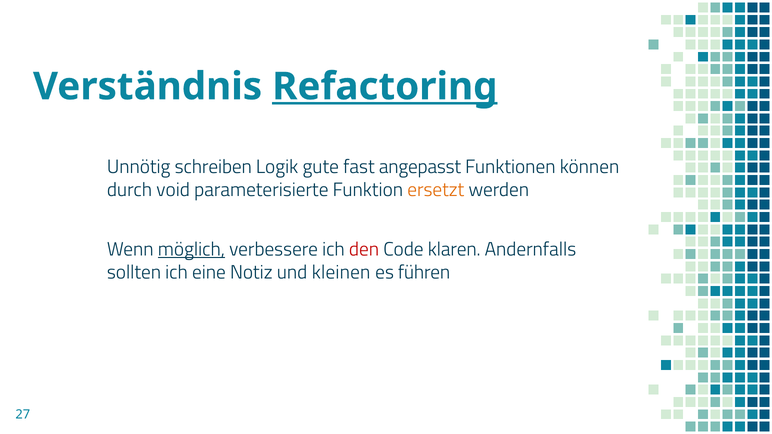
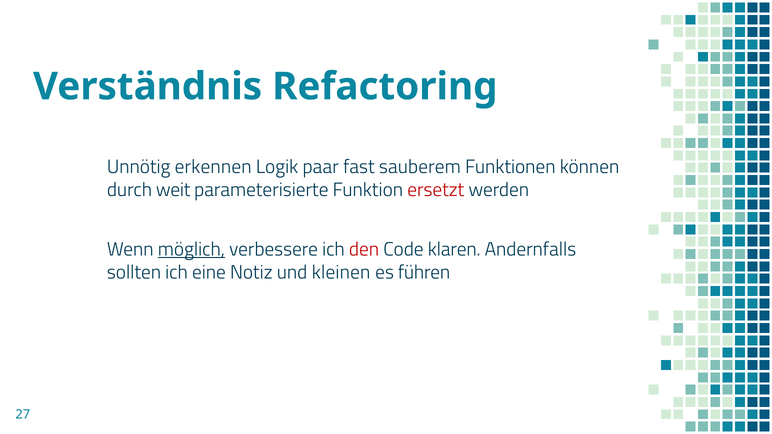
Refactoring underline: present -> none (385, 87)
schreiben: schreiben -> erkennen (213, 167)
gute: gute -> paar (321, 167)
angepasst: angepasst -> sauberem (420, 167)
void: void -> weit (173, 190)
ersetzt colour: orange -> red (436, 190)
